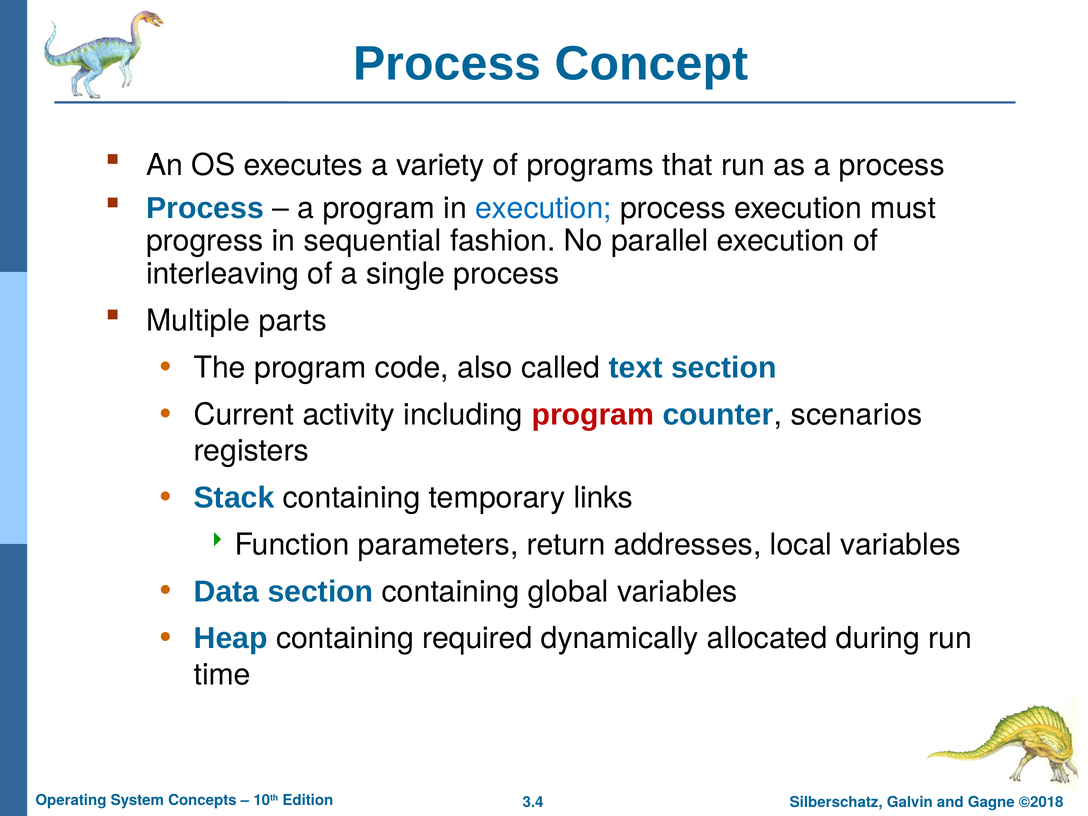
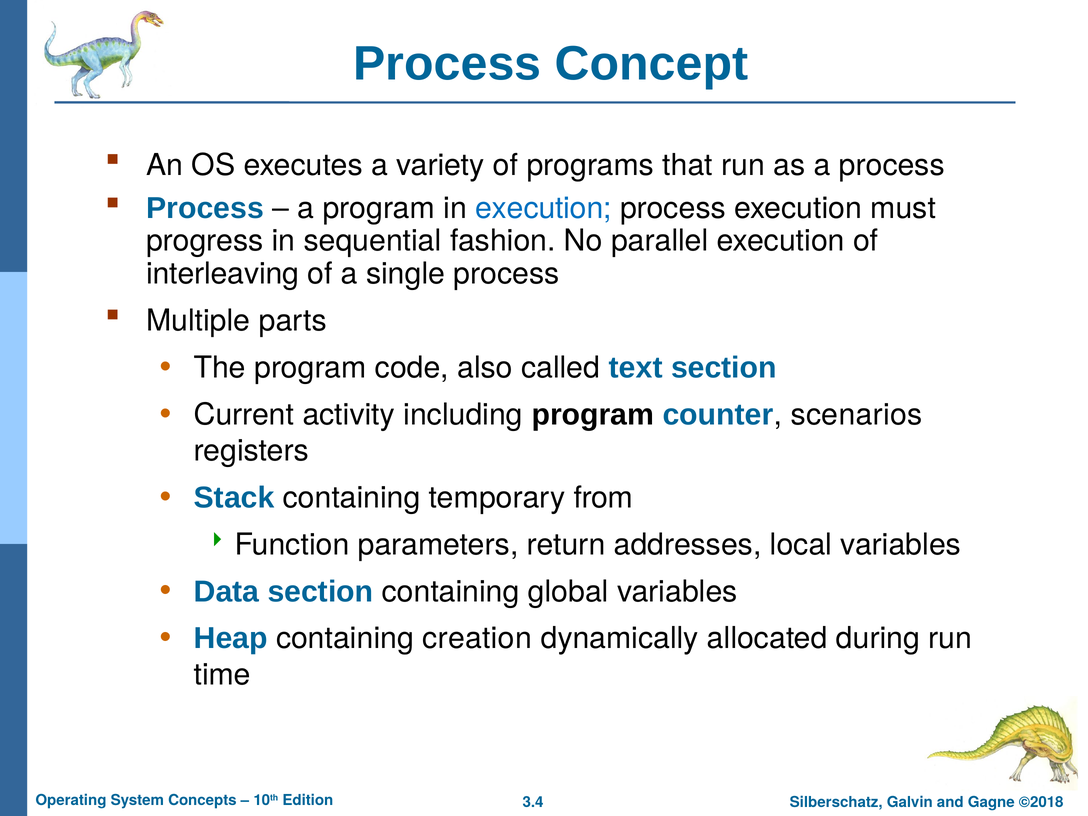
program colour: red -> black (593, 415)
links: links -> from (603, 498)
required: required -> creation (477, 638)
